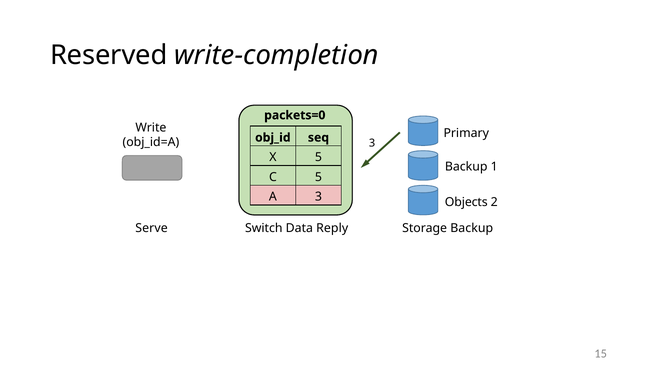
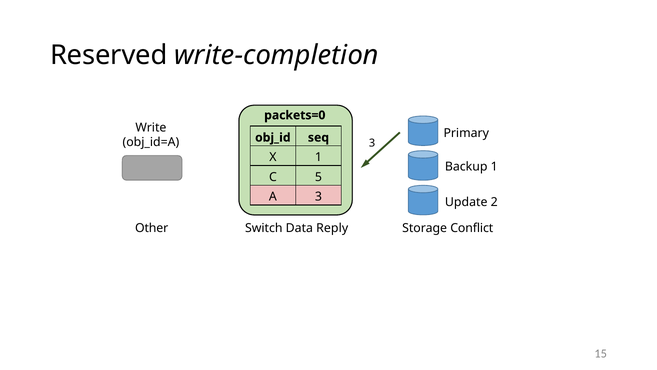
X 5: 5 -> 1 (318, 157)
Objects: Objects -> Update (466, 202)
Serve: Serve -> Other (152, 228)
Storage Backup: Backup -> Conflict (472, 228)
